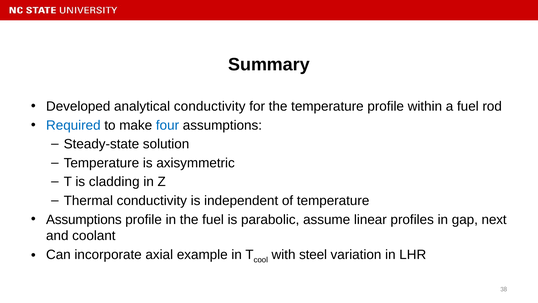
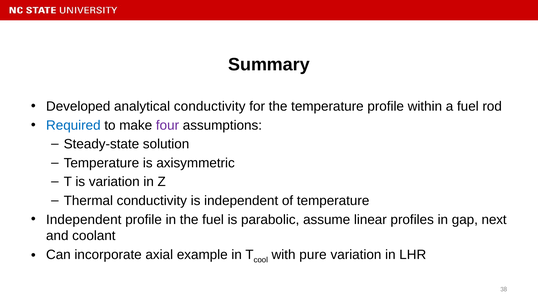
four colour: blue -> purple (167, 125)
is cladding: cladding -> variation (114, 182)
Assumptions: Assumptions -> Independent (84, 219)
steel: steel -> pure (313, 254)
